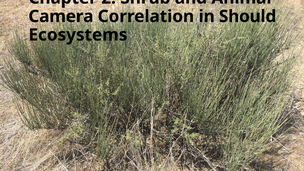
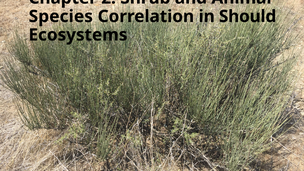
Camera: Camera -> Species (61, 16)
